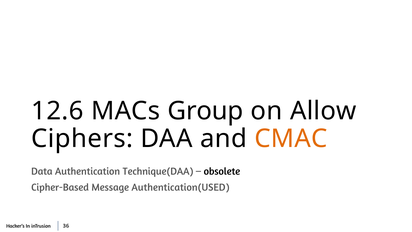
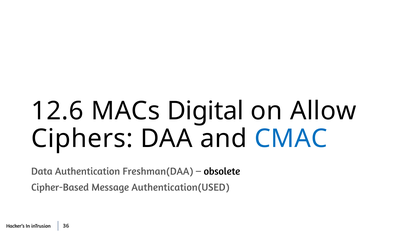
Group: Group -> Digital (206, 111)
CMAC colour: orange -> blue (291, 139)
Technique(DAA: Technique(DAA -> Freshman(DAA (158, 171)
